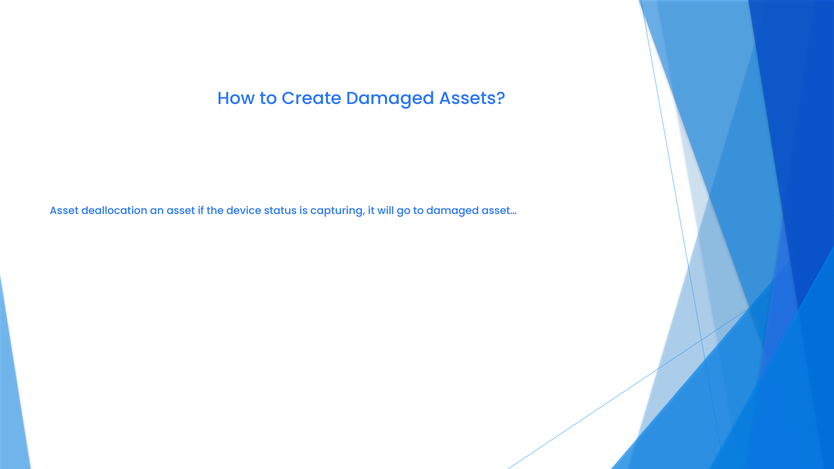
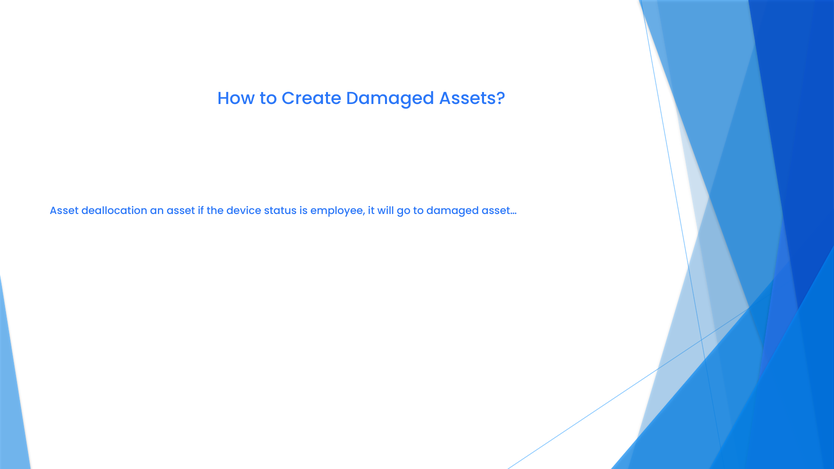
capturing: capturing -> employee (338, 211)
